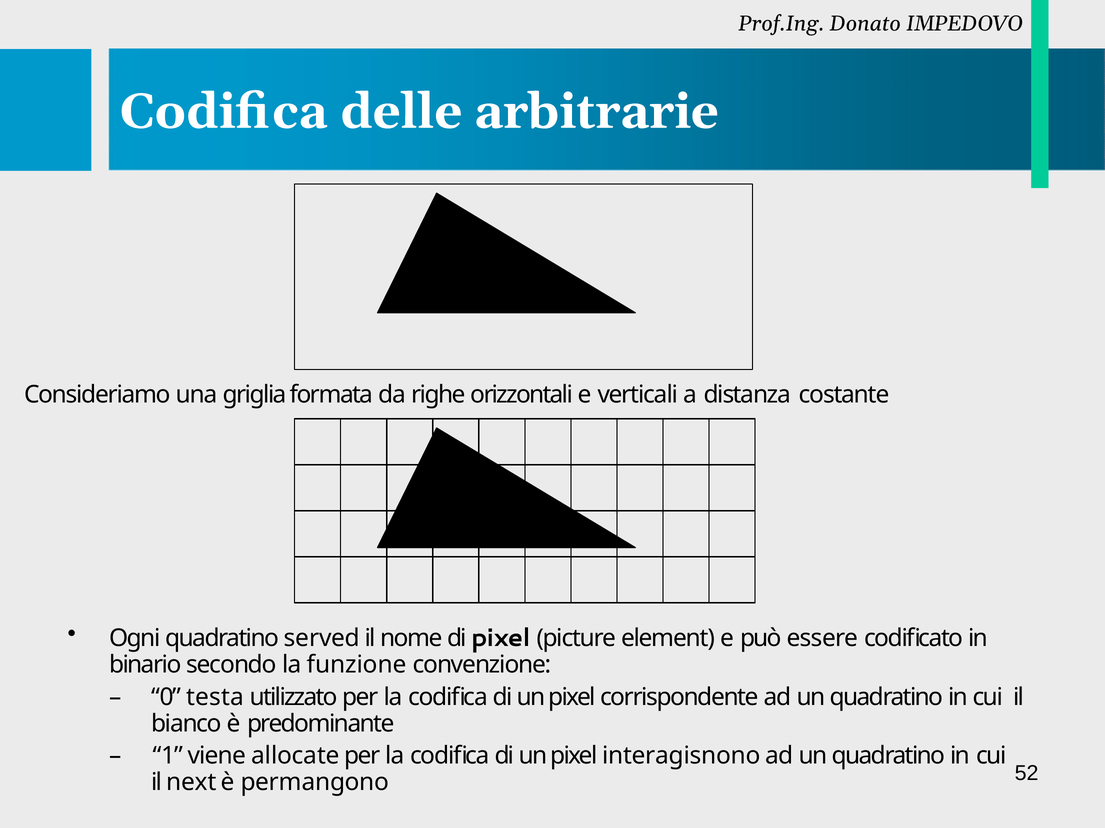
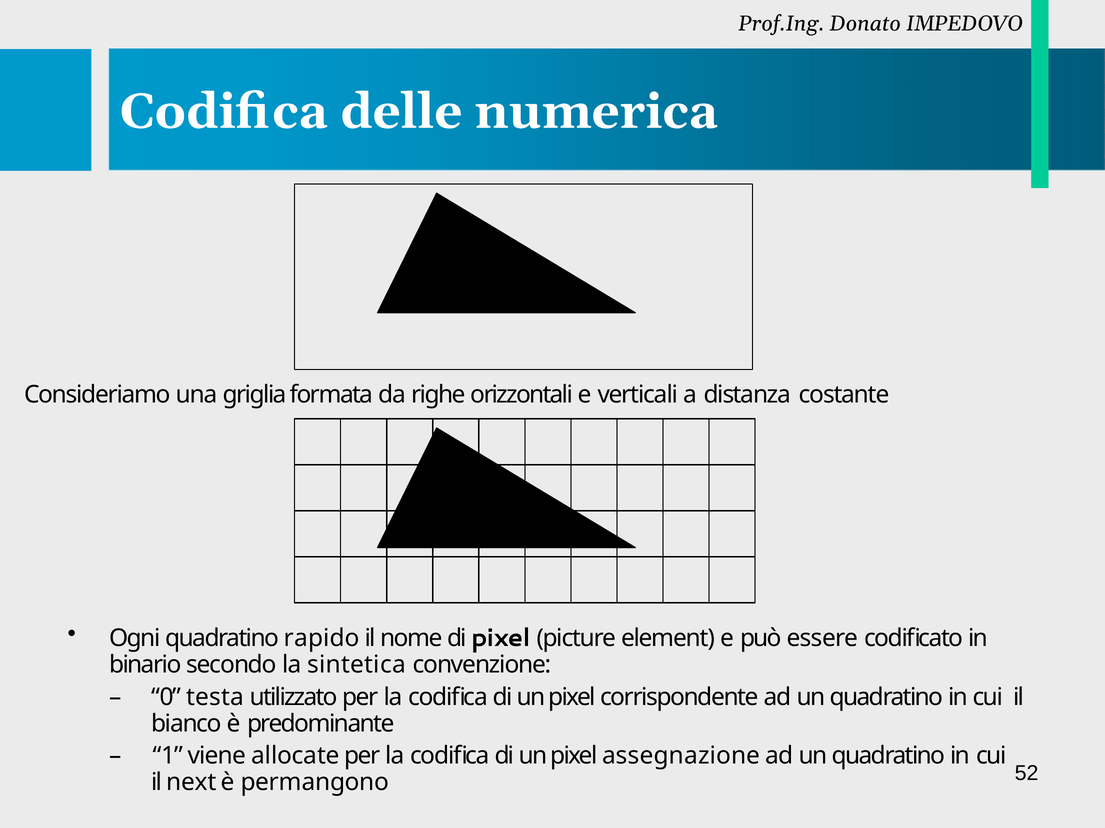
arbitrarie: arbitrarie -> numerica (596, 112)
served: served -> rapido (322, 639)
funzione: funzione -> sintetica (357, 665)
interagisnono: interagisnono -> assegnazione (681, 756)
